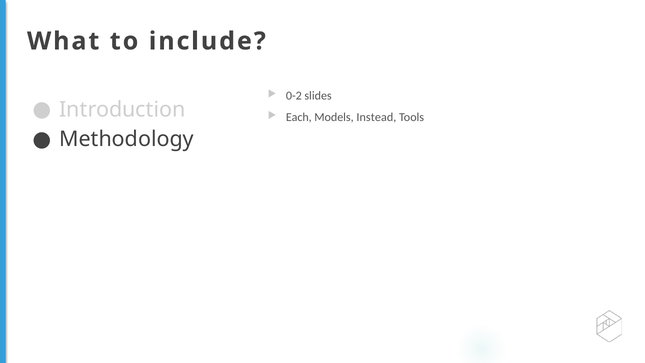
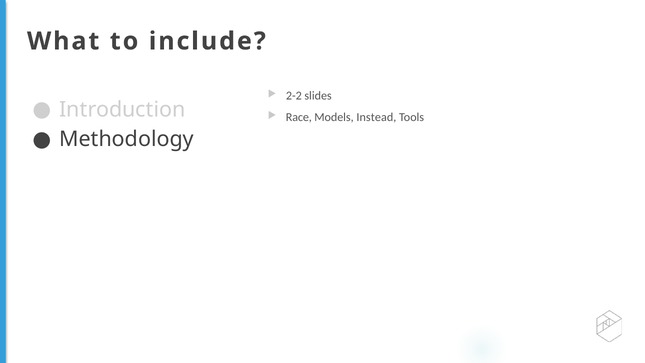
0-2: 0-2 -> 2-2 (294, 96)
Each: Each -> Race (299, 117)
